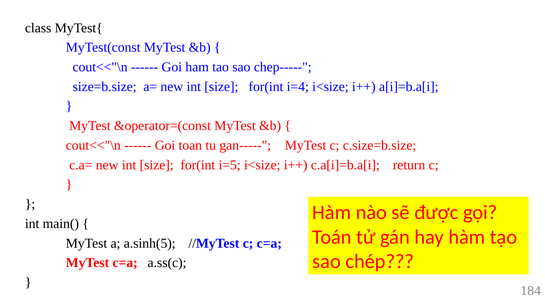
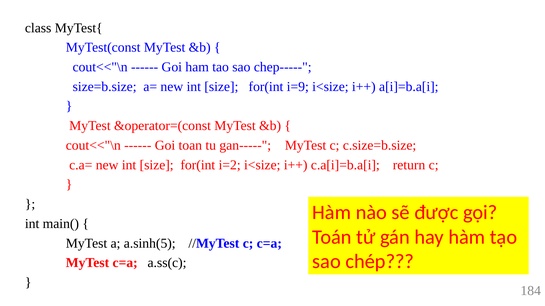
i=4: i=4 -> i=9 (298, 87)
i=5: i=5 -> i=2 (230, 165)
